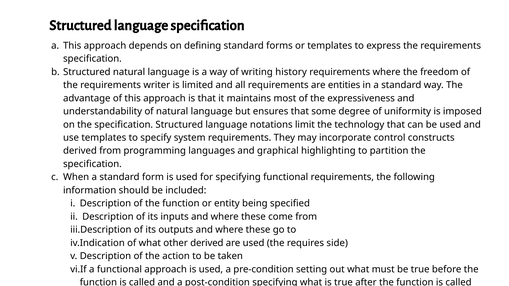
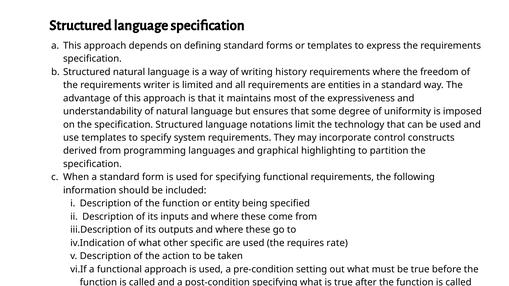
other derived: derived -> specific (207, 243)
requires side: side -> rate (337, 243)
